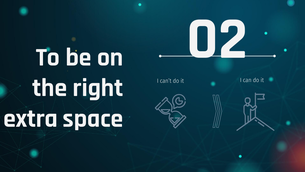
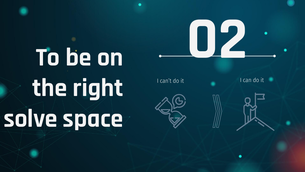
extra: extra -> solve (31, 118)
